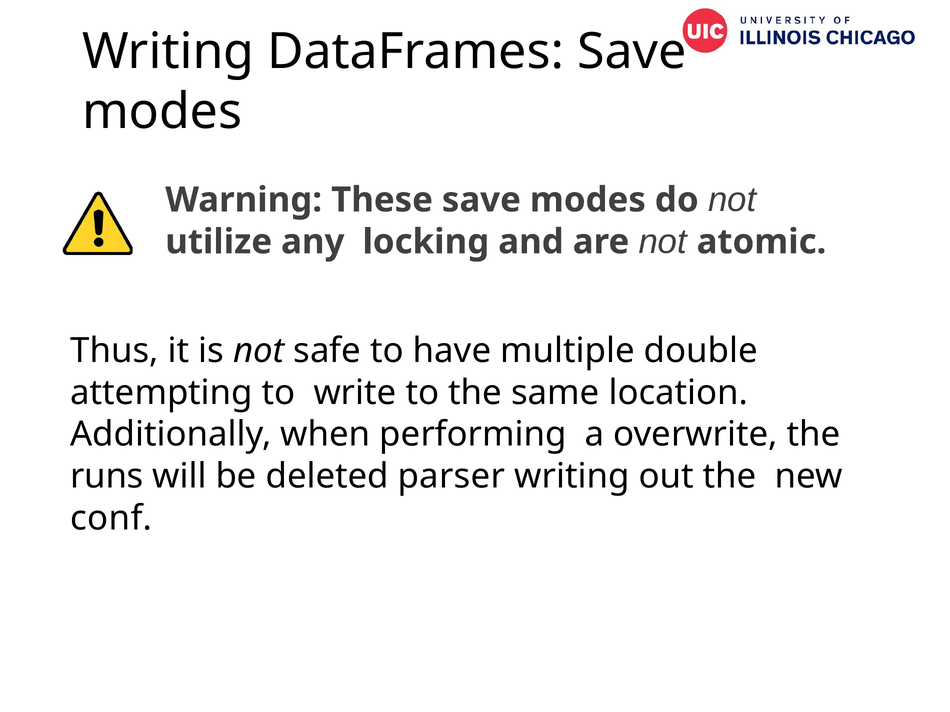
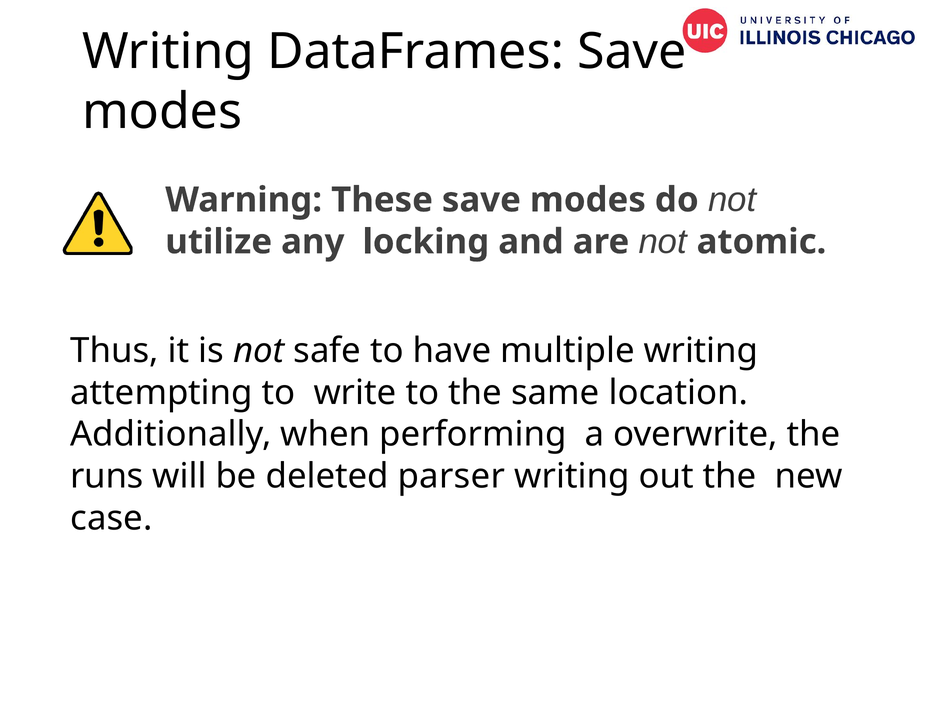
multiple double: double -> writing (701, 351)
conf: conf -> case (111, 518)
